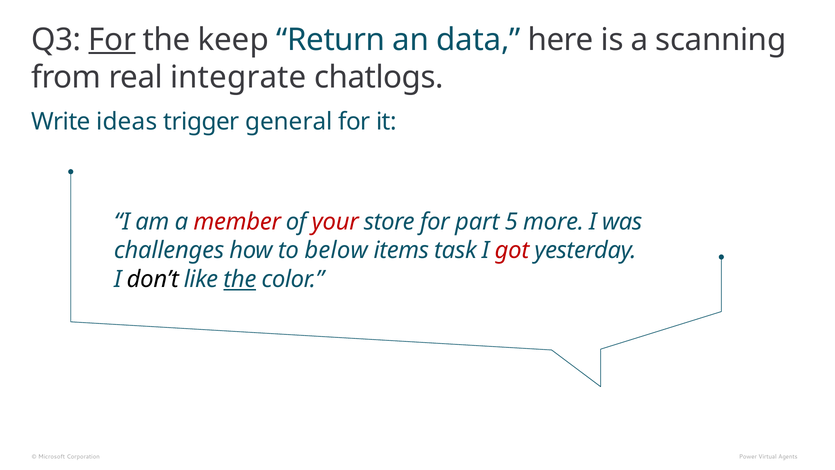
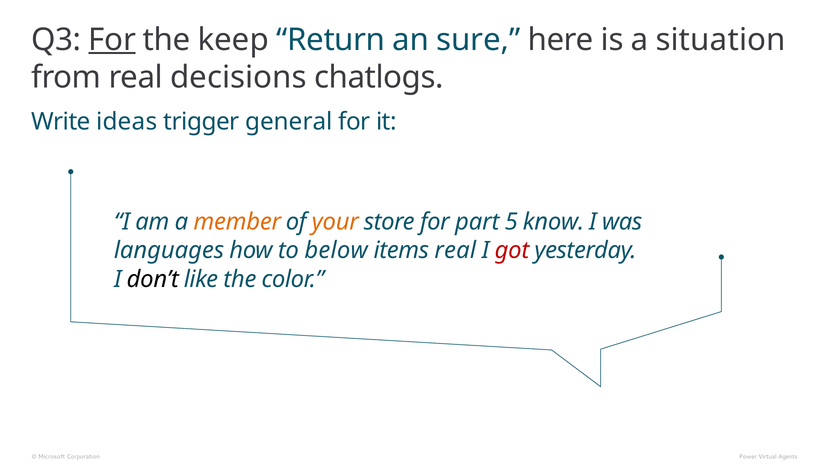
data: data -> sure (478, 40)
scanning: scanning -> situation (721, 40)
integrate: integrate -> decisions (238, 77)
member colour: red -> orange (237, 222)
your colour: red -> orange (335, 222)
more: more -> know (553, 222)
challenges: challenges -> languages (169, 250)
items task: task -> real (455, 250)
the underline: present -> none (240, 279)
